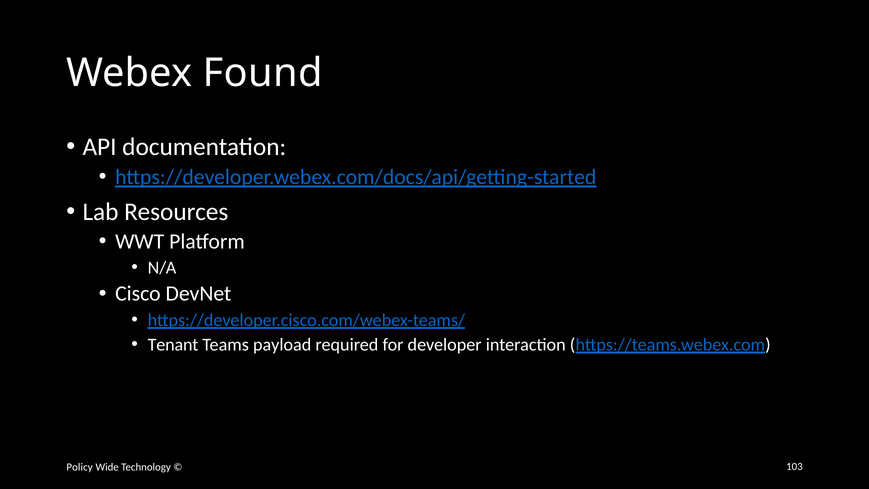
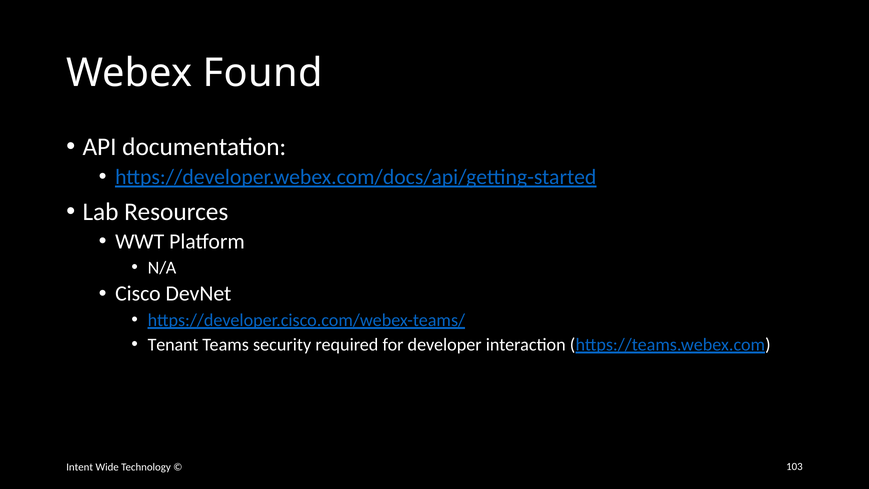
payload: payload -> security (282, 344)
Policy: Policy -> Intent (80, 467)
